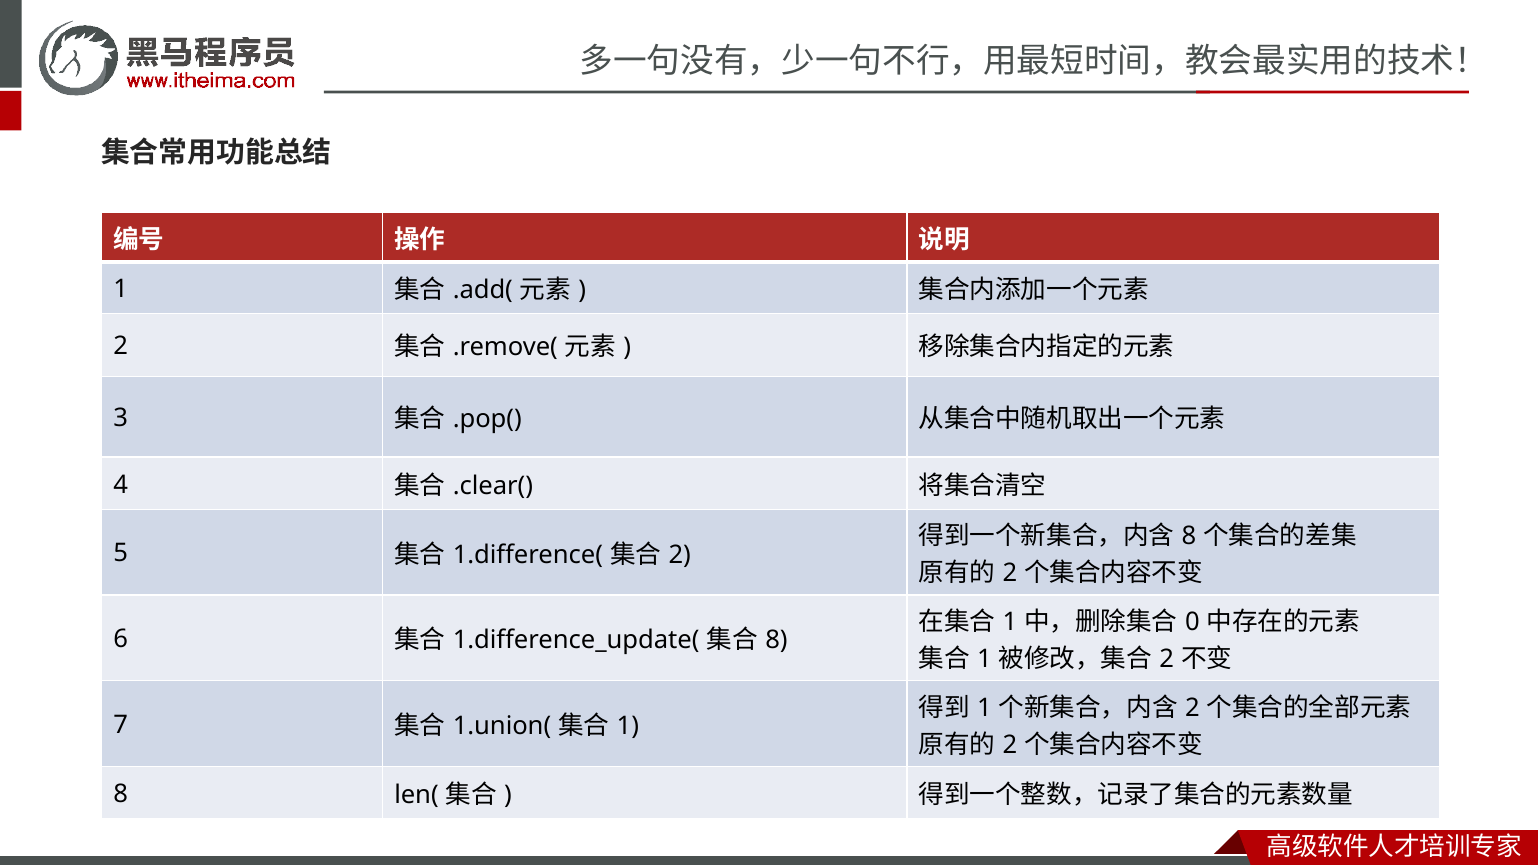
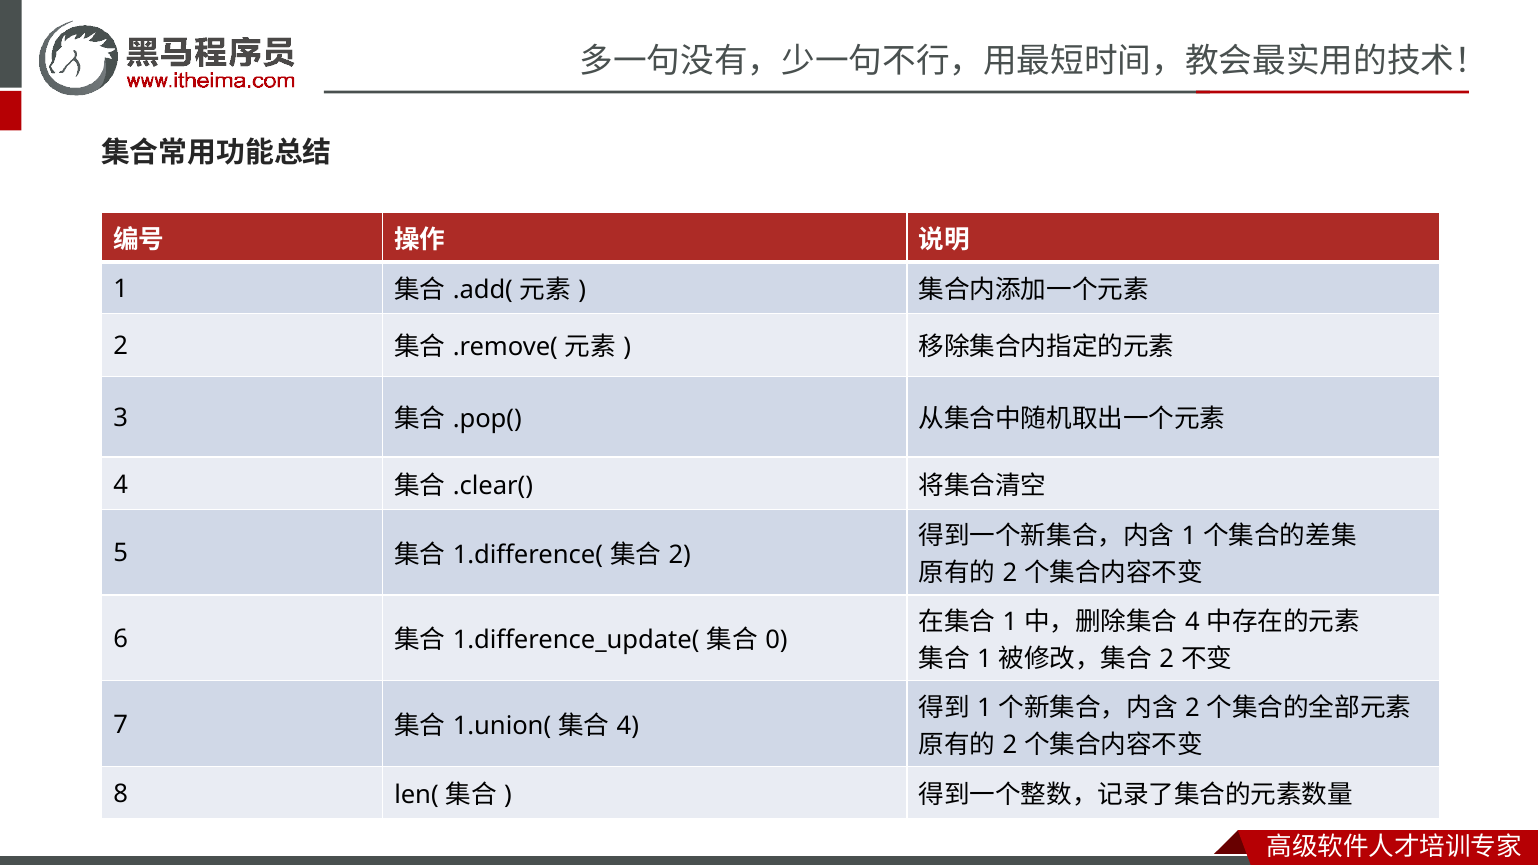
8: 8 -> 1 (1189, 536)
0: 0 -> 4 (1192, 622)
8: 8 -> 0 (776, 641)
1: 1 -> 4 (628, 726)
